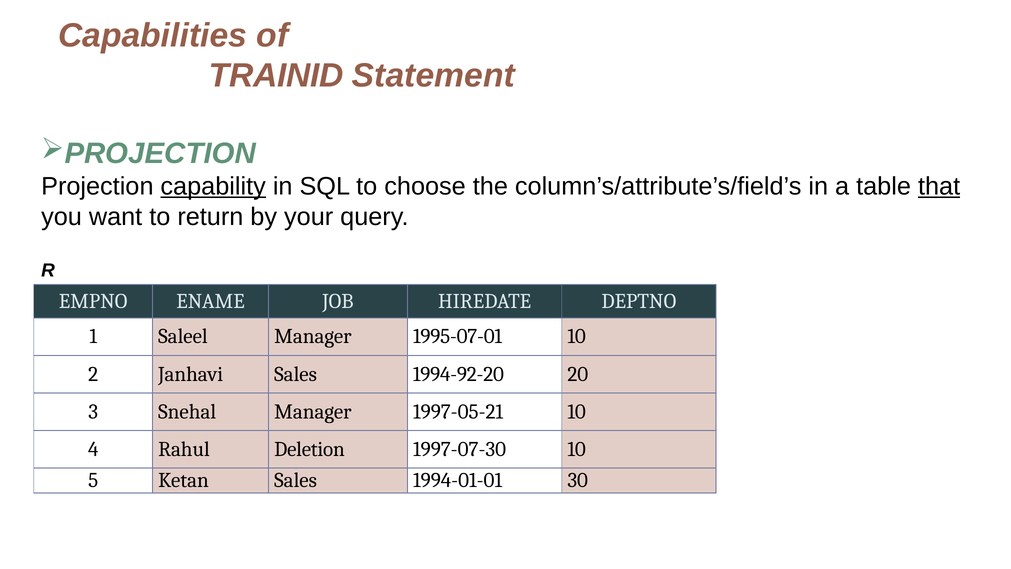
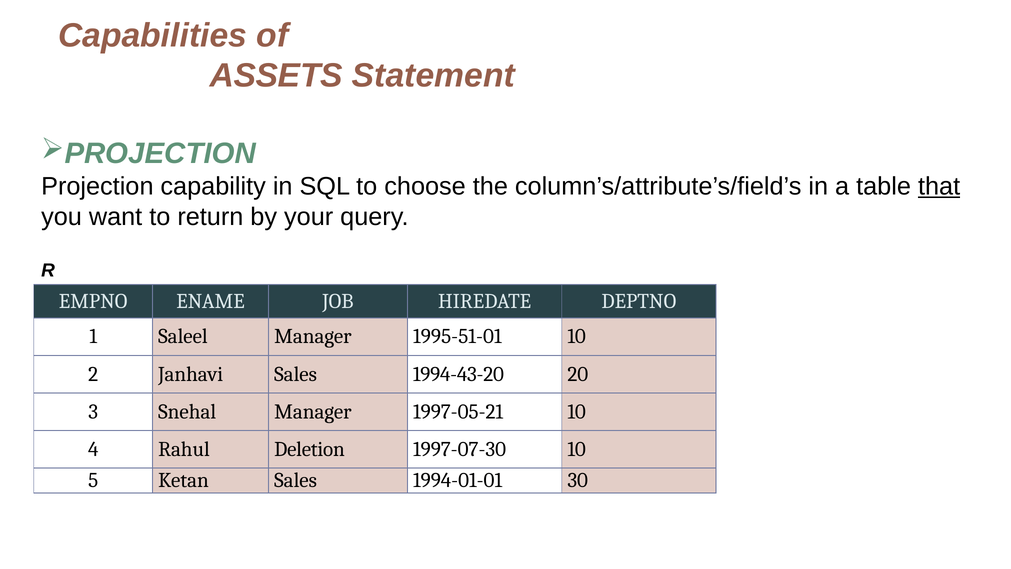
TRAINID: TRAINID -> ASSETS (276, 76)
capability underline: present -> none (213, 186)
1995-07-01: 1995-07-01 -> 1995-51-01 (457, 336)
1994-92-20: 1994-92-20 -> 1994-43-20 (458, 374)
